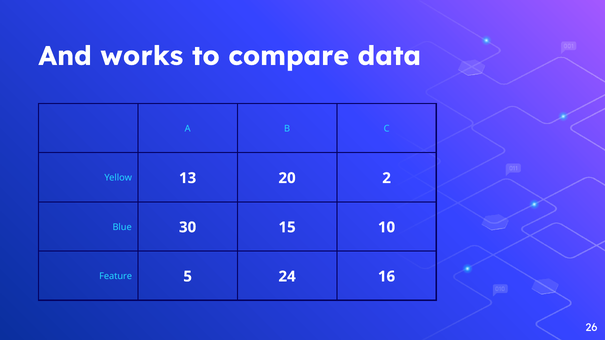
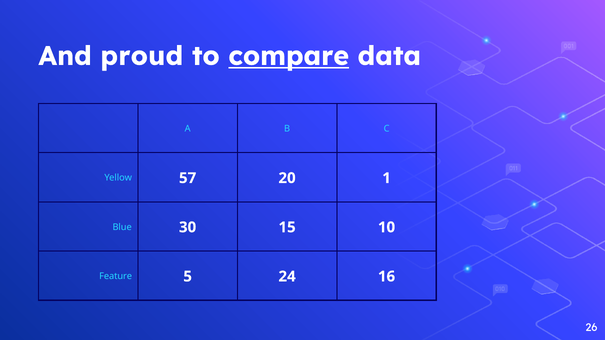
works: works -> proud (142, 56)
compare underline: none -> present (289, 56)
13: 13 -> 57 (188, 178)
2: 2 -> 1 (387, 178)
